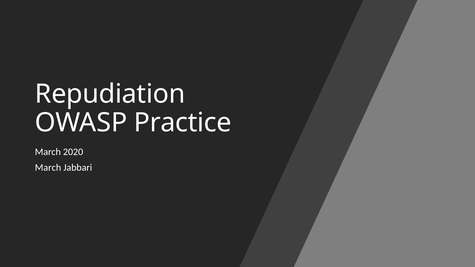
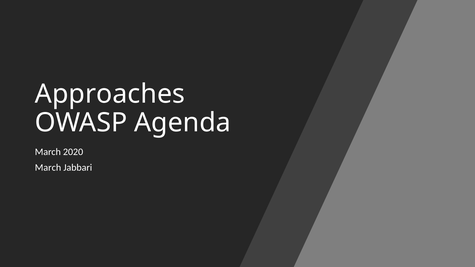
Repudiation: Repudiation -> Approaches (110, 94)
Practice: Practice -> Agenda (183, 123)
